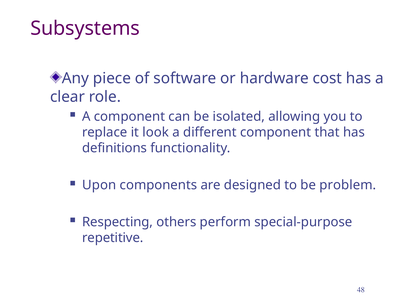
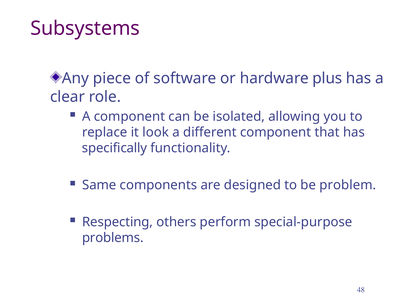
cost: cost -> plus (327, 78)
definitions: definitions -> specifically (115, 148)
Upon: Upon -> Same (99, 185)
repetitive: repetitive -> problems (113, 237)
